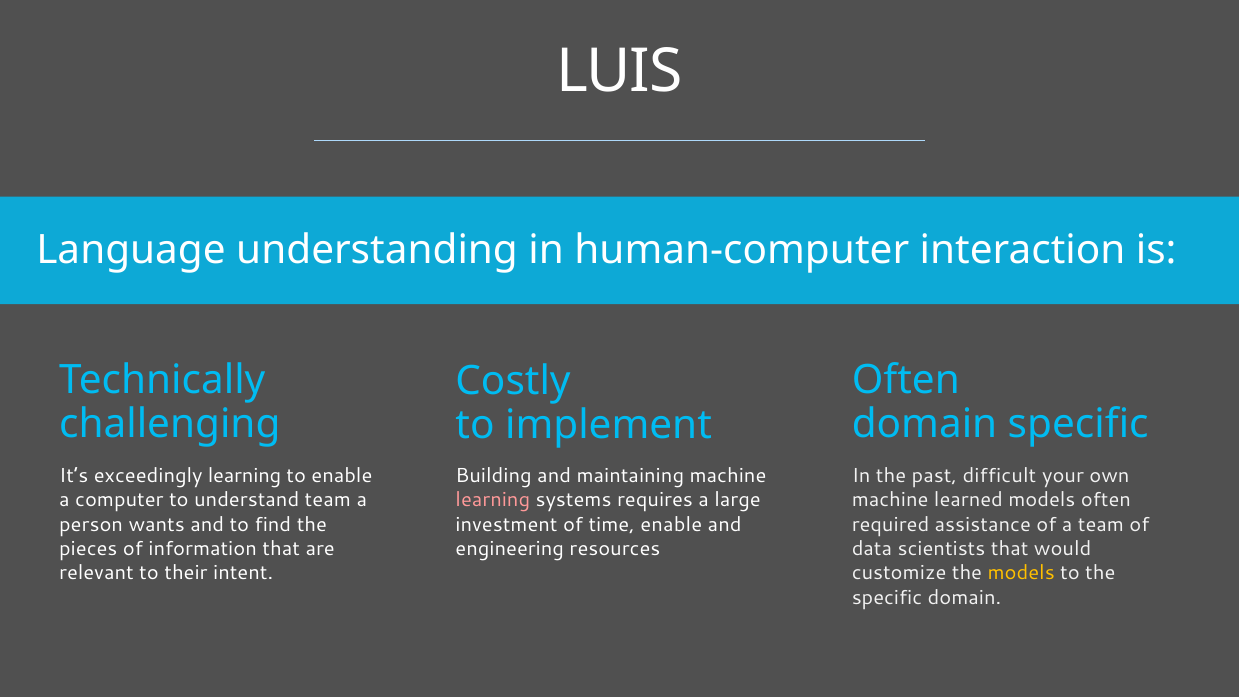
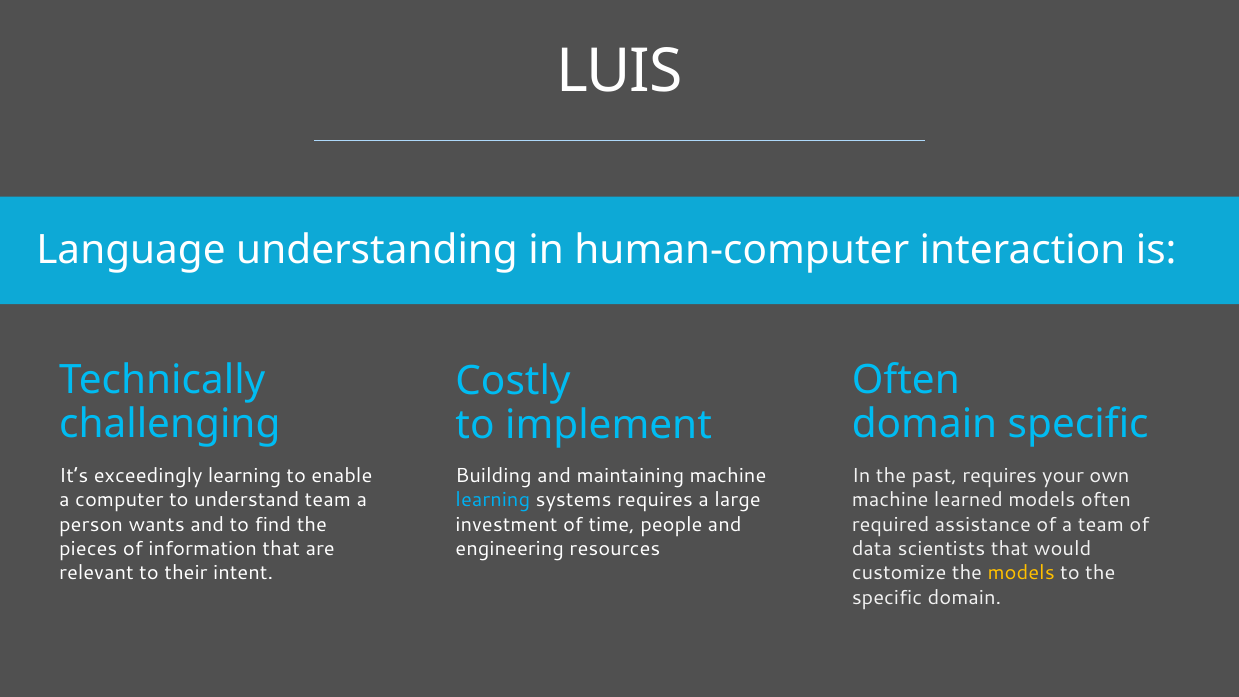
past difficult: difficult -> requires (1000, 476)
learning colour: pink -> light blue (493, 500)
time enable: enable -> people (671, 524)
